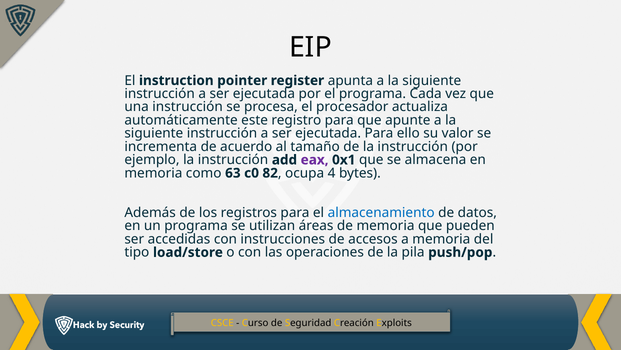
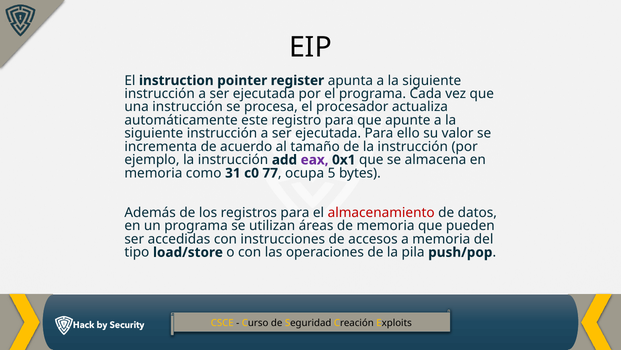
63: 63 -> 31 (233, 173)
82: 82 -> 77 (270, 173)
4: 4 -> 5 (332, 173)
almacenamiento colour: blue -> red (381, 212)
